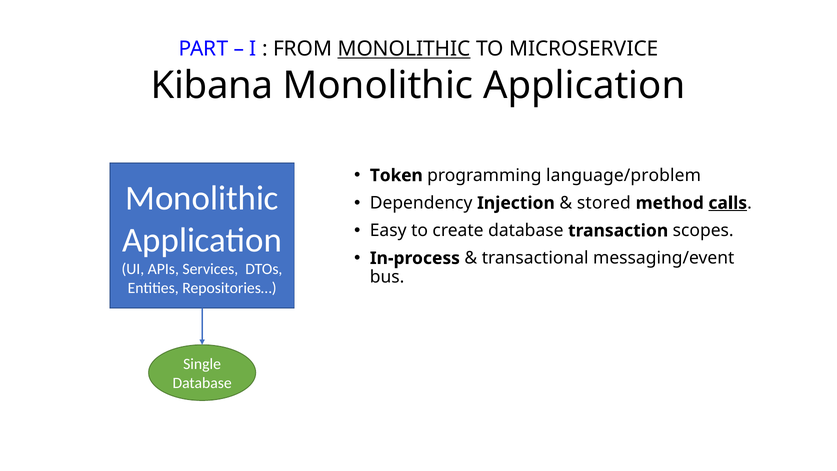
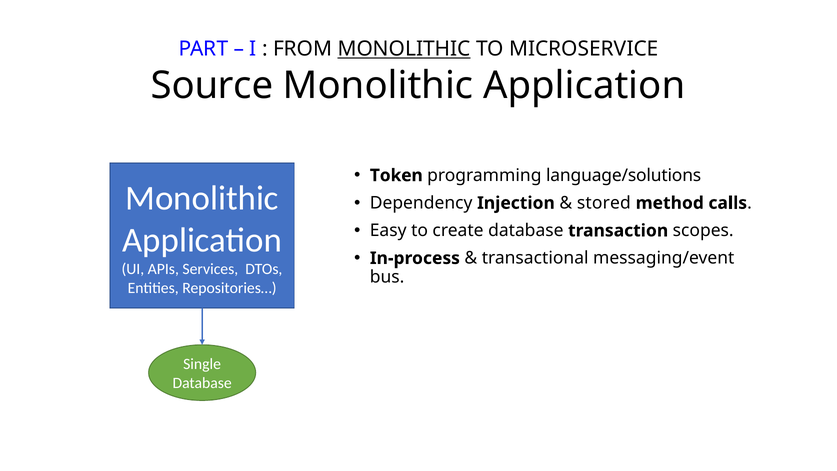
Kibana: Kibana -> Source (212, 86)
language/problem: language/problem -> language/solutions (624, 175)
calls underline: present -> none (728, 203)
